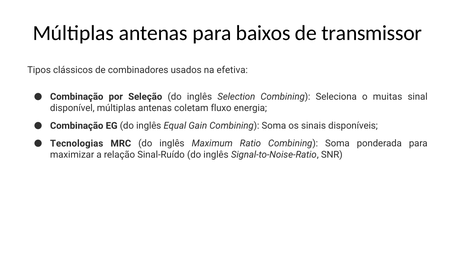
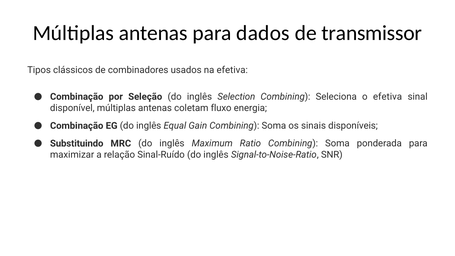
baixos: baixos -> dados (263, 33)
o muitas: muitas -> efetiva (388, 97)
Tecnologias: Tecnologias -> Substituindo (77, 143)
